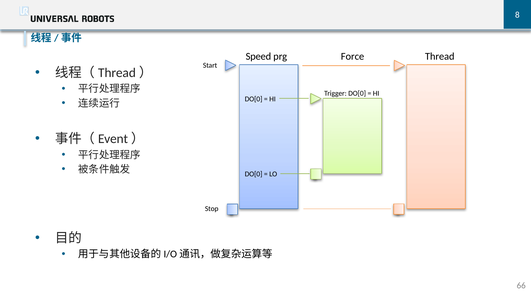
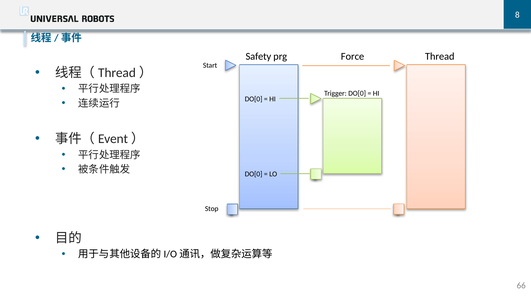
Speed: Speed -> Safety (258, 56)
